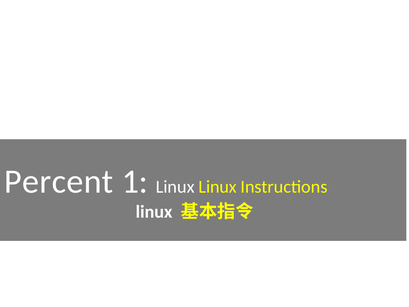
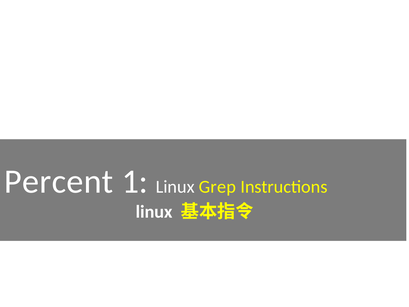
Linux Linux: Linux -> Grep (217, 187)
